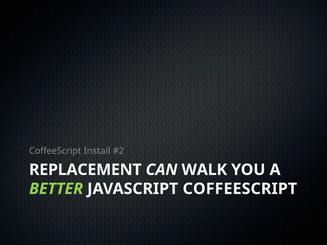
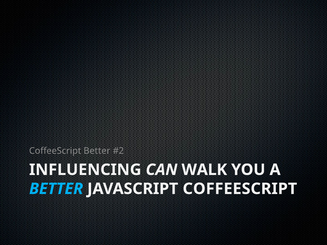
CoffeeScript Install: Install -> Better (97, 151)
REPLACEMENT: REPLACEMENT -> INFLUENCING (85, 170)
BETTER colour: light green -> light blue (56, 189)
